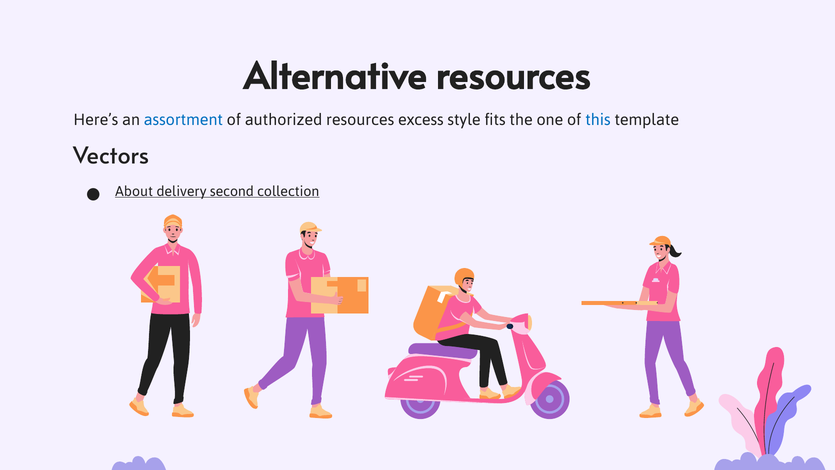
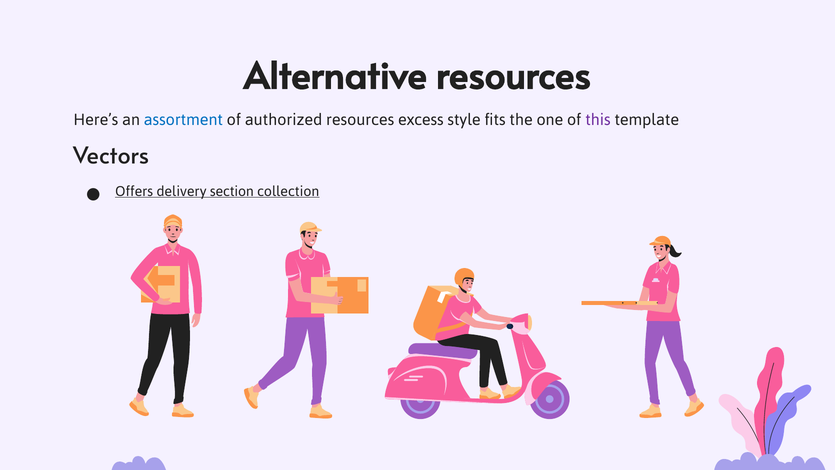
this colour: blue -> purple (598, 119)
About: About -> Offers (134, 191)
second: second -> section (232, 191)
